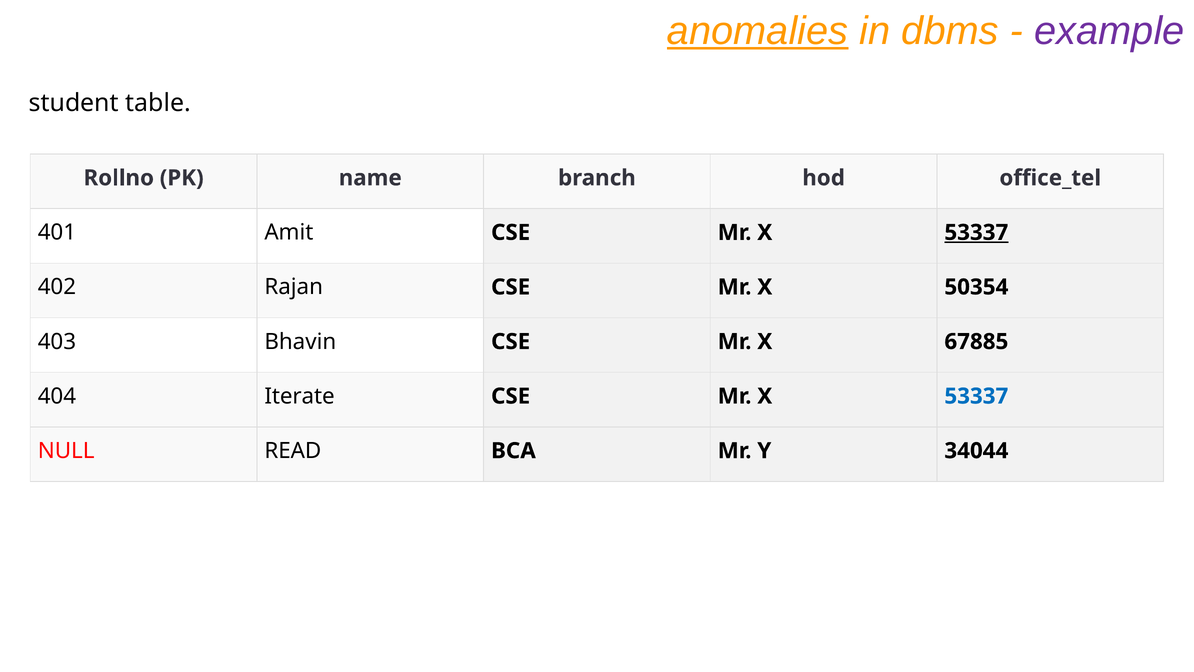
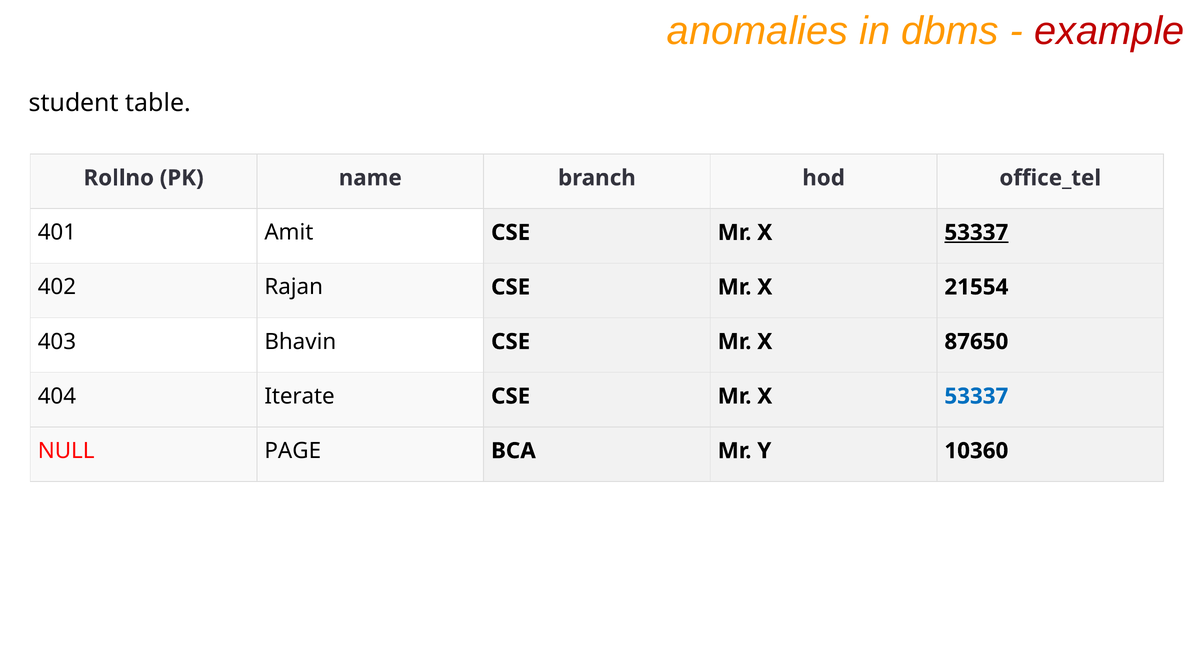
anomalies underline: present -> none (758, 31)
example colour: purple -> red (1109, 31)
50354: 50354 -> 21554 (976, 287)
67885: 67885 -> 87650 (976, 341)
READ: READ -> PAGE (293, 451)
34044: 34044 -> 10360 (976, 451)
